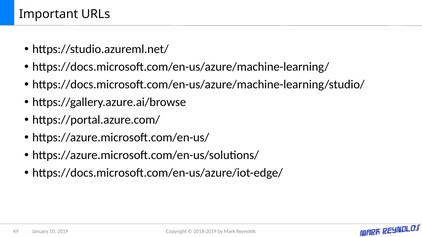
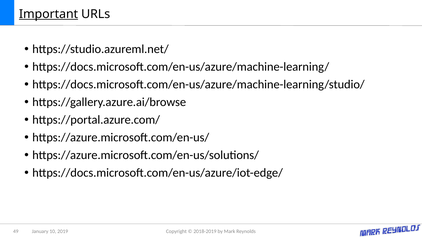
Important underline: none -> present (49, 14)
